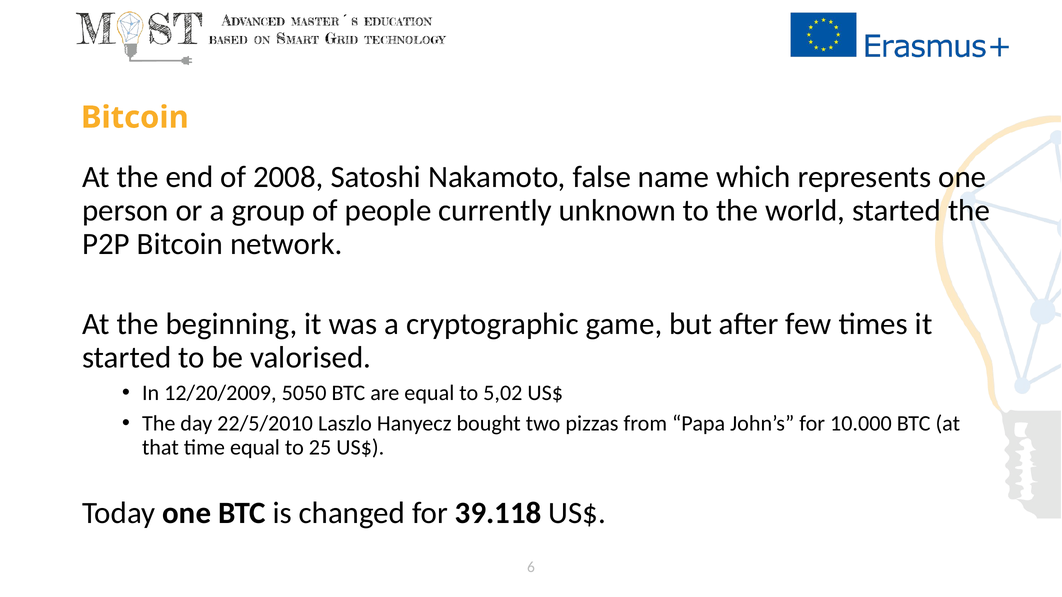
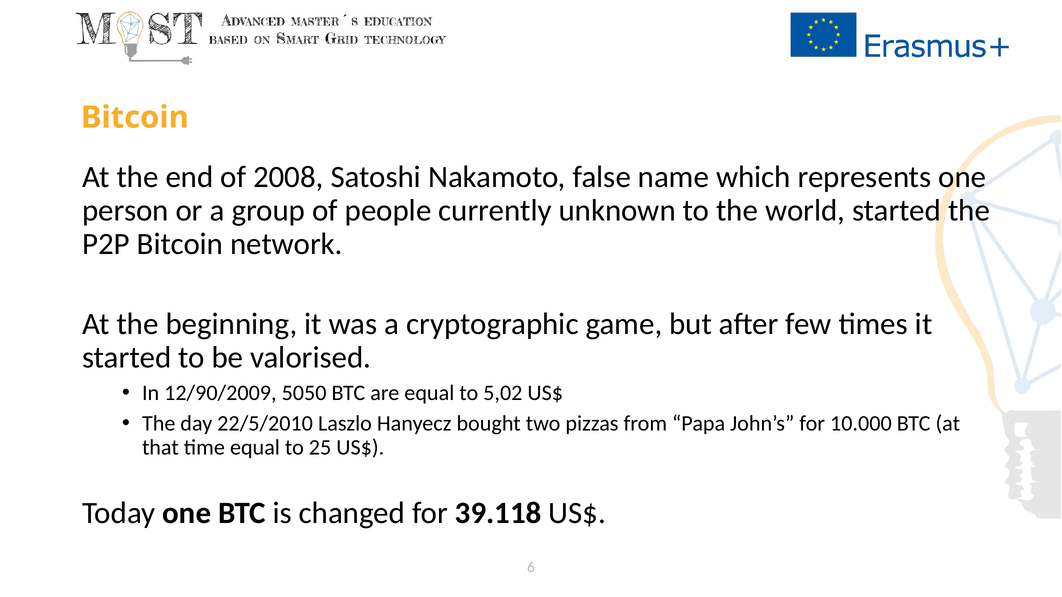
12/20/2009: 12/20/2009 -> 12/90/2009 (220, 393)
